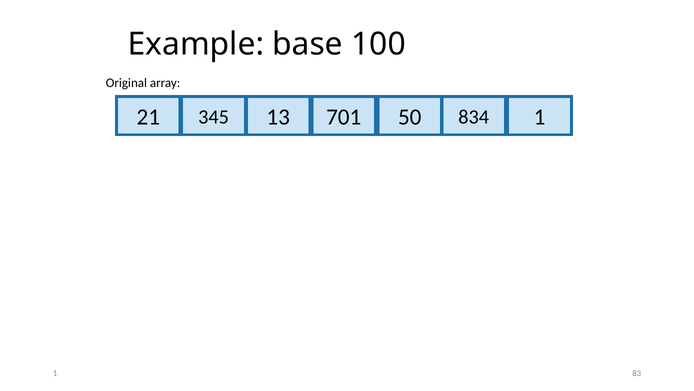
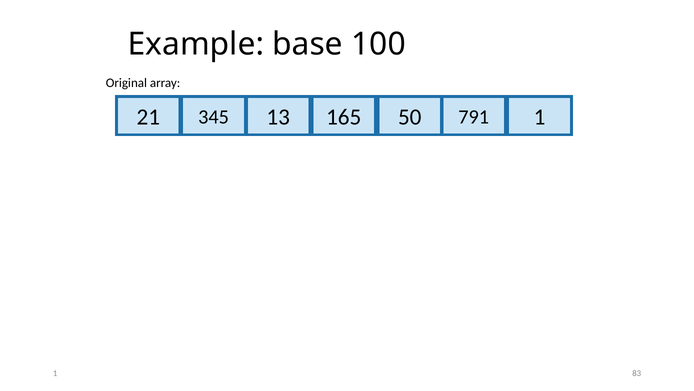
701: 701 -> 165 (344, 117)
834: 834 -> 791 (474, 117)
